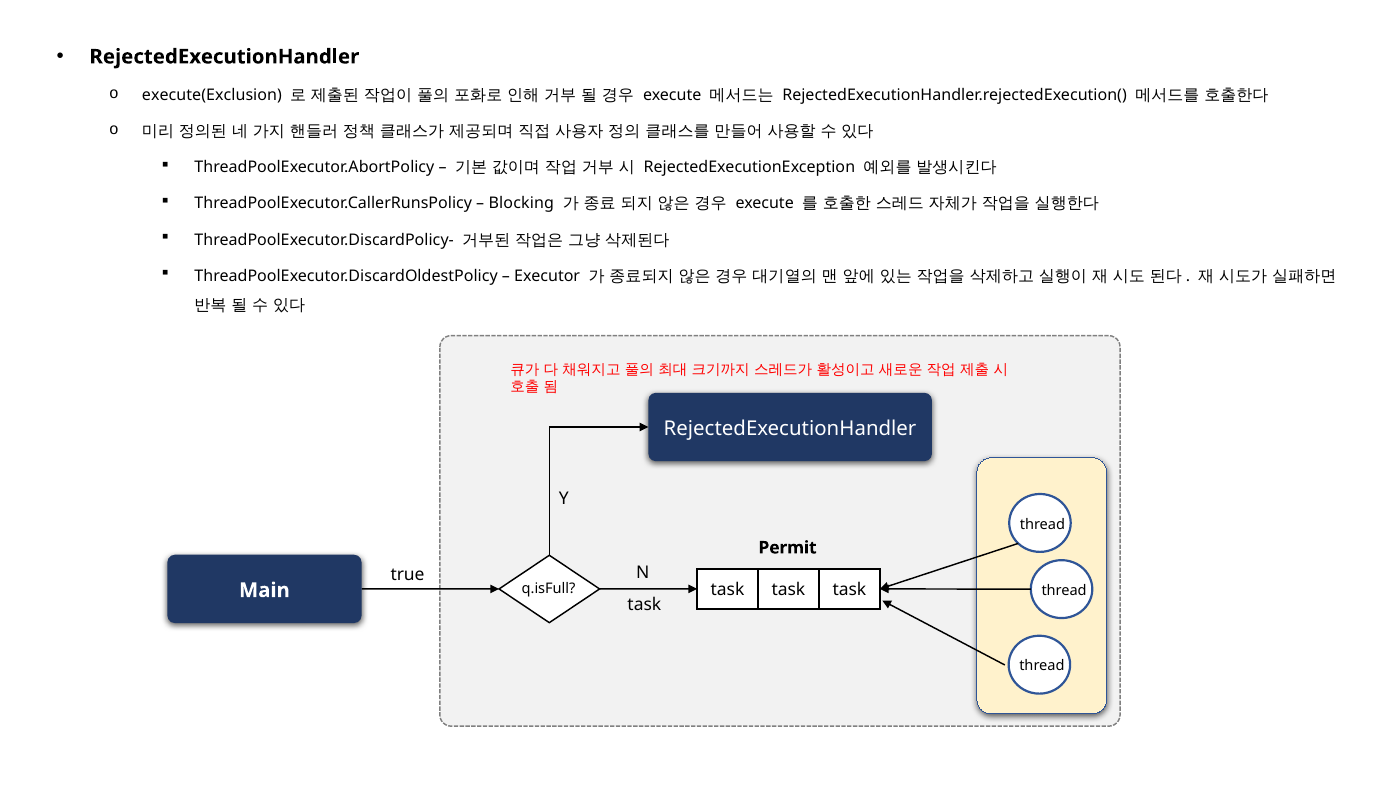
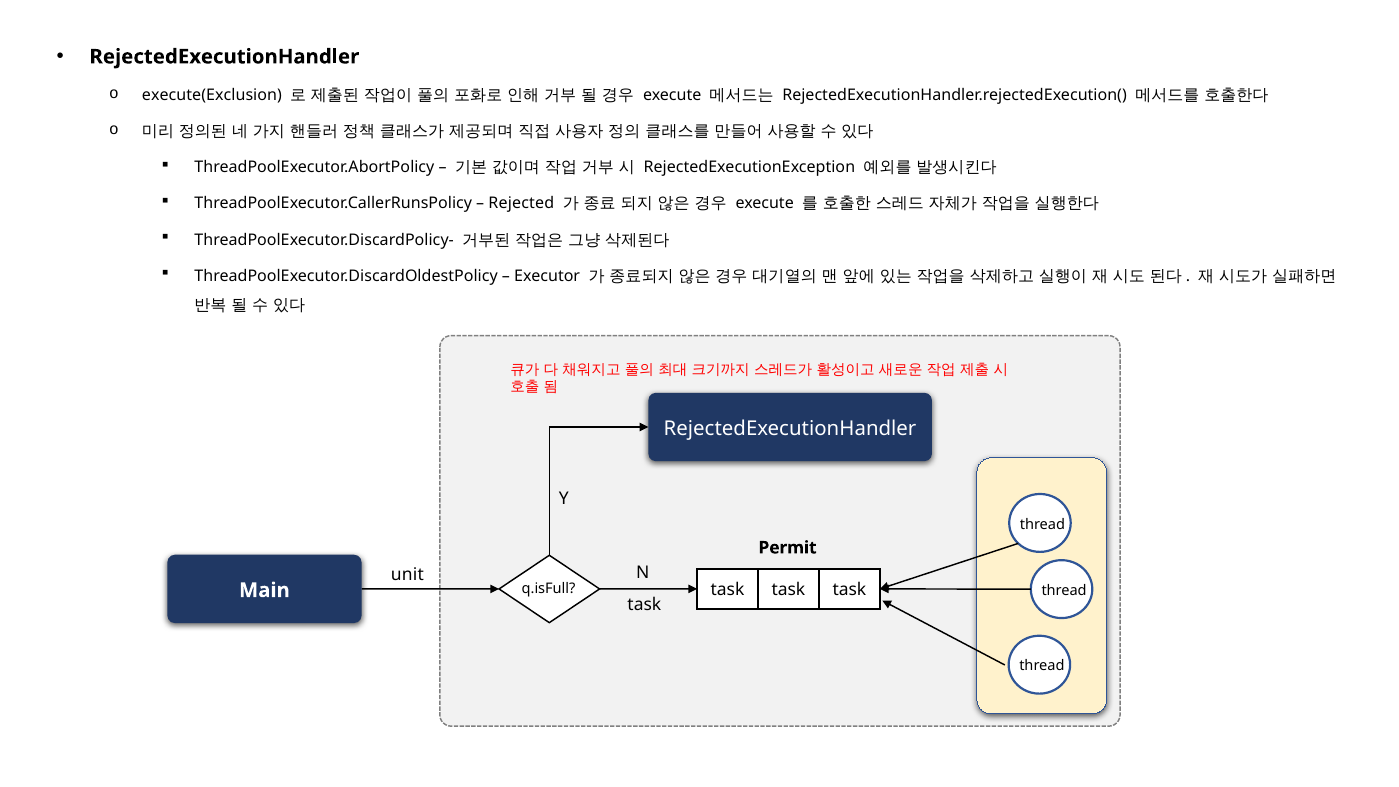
Blocking: Blocking -> Rejected (521, 204)
true: true -> unit (407, 575)
